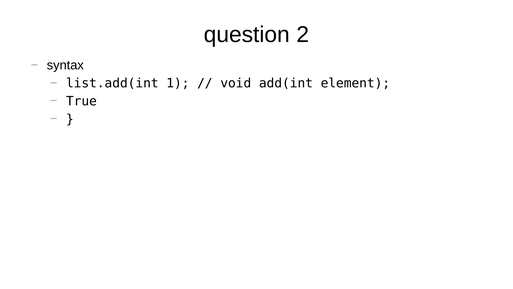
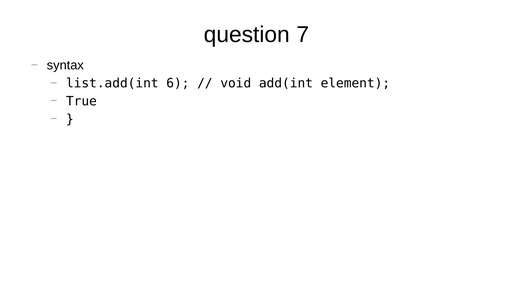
2: 2 -> 7 (303, 35)
1: 1 -> 6 (178, 83)
